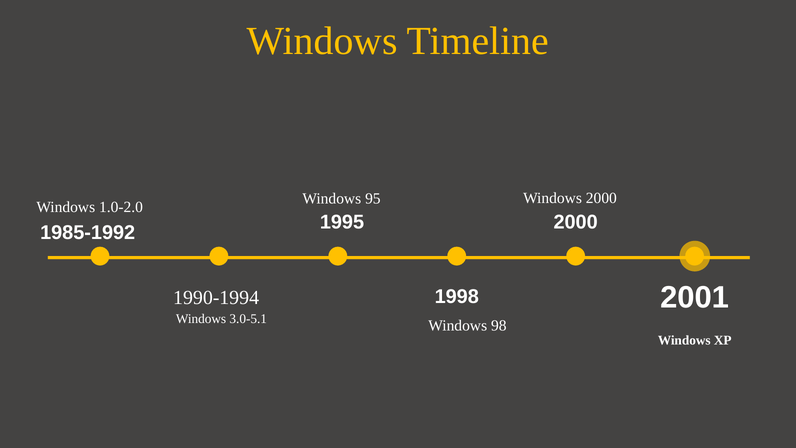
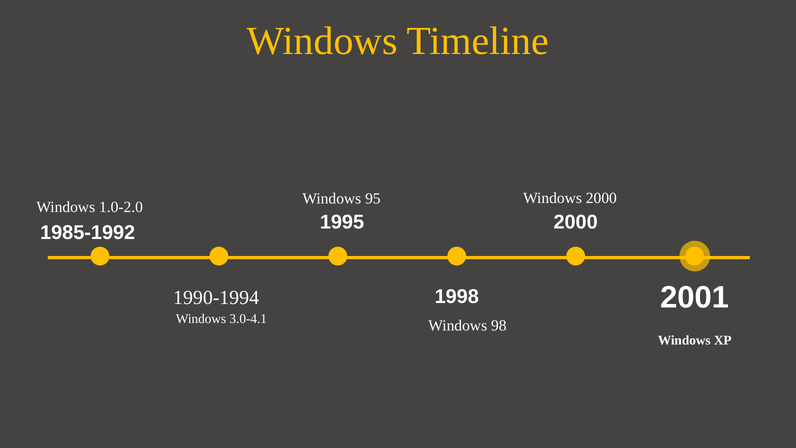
3.0-5.1: 3.0-5.1 -> 3.0-4.1 (248, 319)
